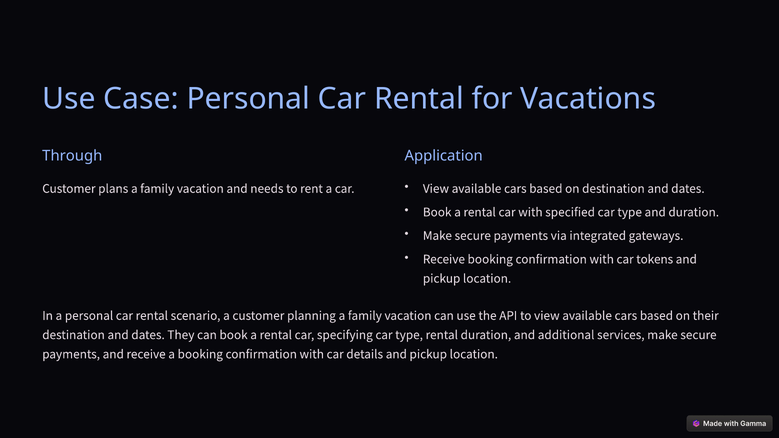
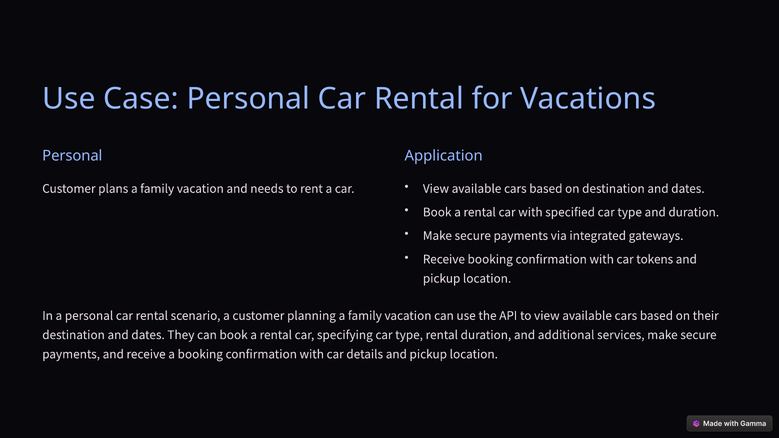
Through: Through -> Personal (72, 156)
